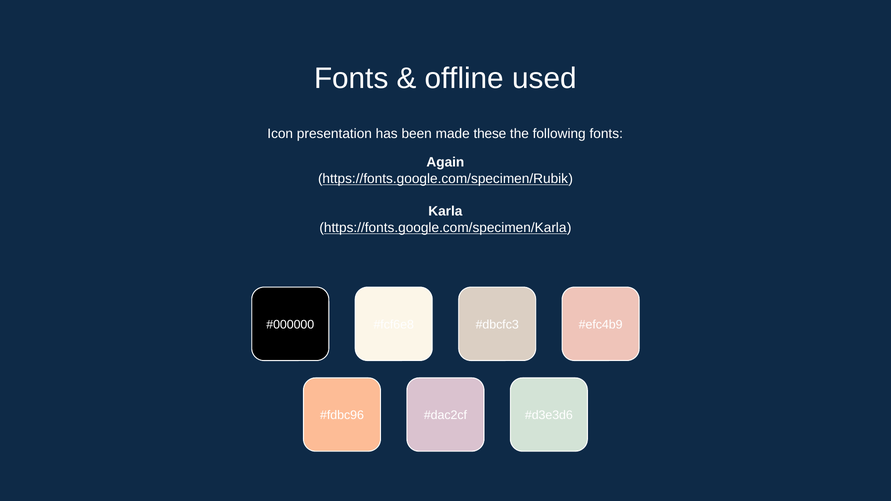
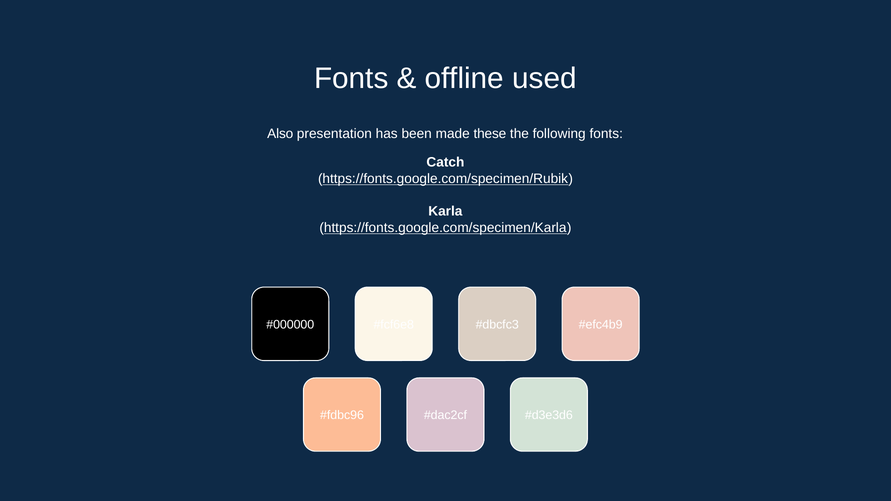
Icon: Icon -> Also (280, 134)
Again: Again -> Catch (445, 163)
